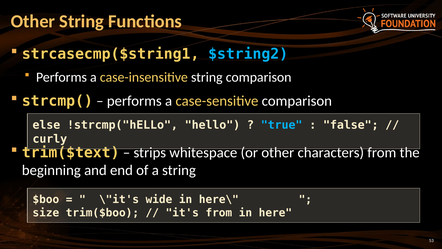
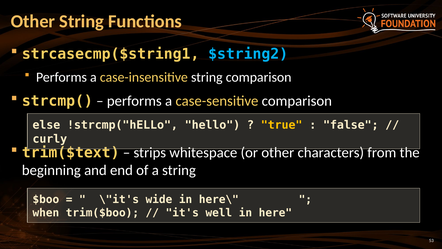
true colour: light blue -> yellow (282, 125)
size: size -> when (46, 212)
it's from: from -> well (219, 212)
